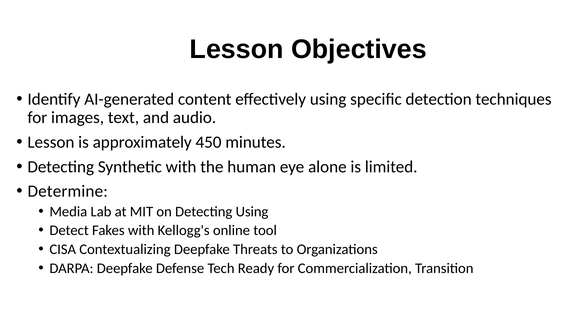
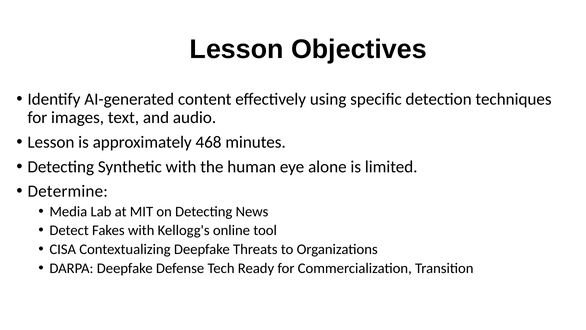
450: 450 -> 468 (209, 142)
Detecting Using: Using -> News (252, 211)
